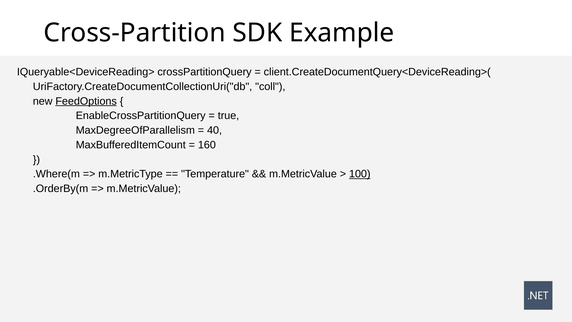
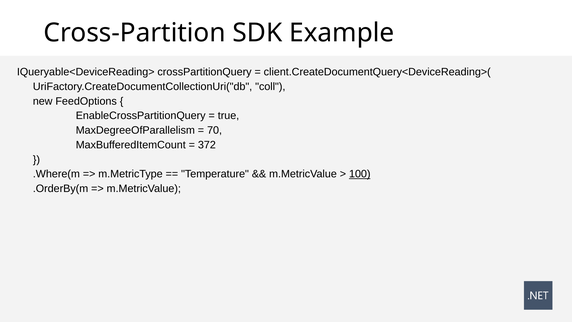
FeedOptions underline: present -> none (86, 101)
40: 40 -> 70 (215, 130)
160: 160 -> 372 (207, 145)
